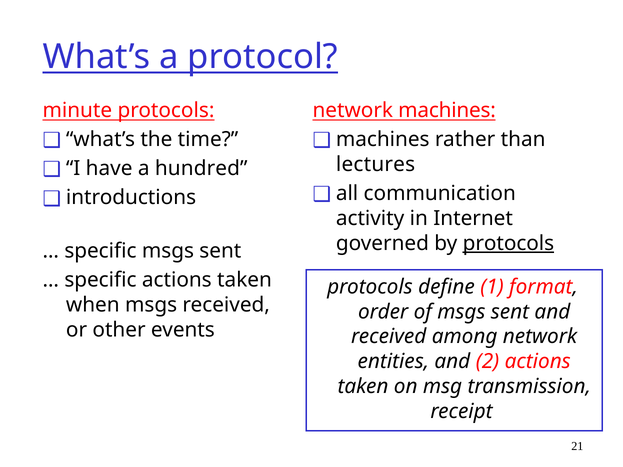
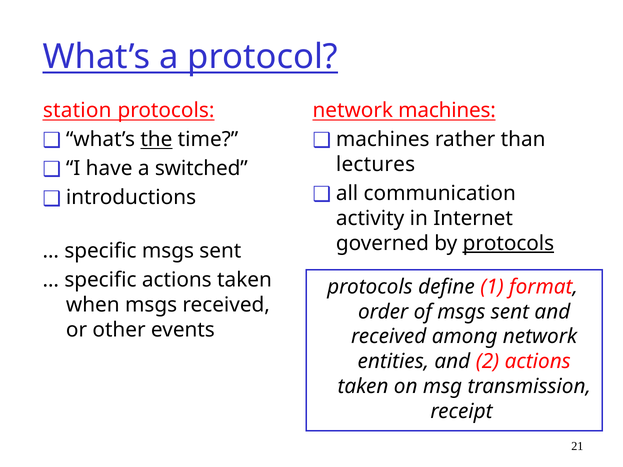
minute: minute -> station (77, 110)
the underline: none -> present (156, 140)
hundred: hundred -> switched (201, 169)
